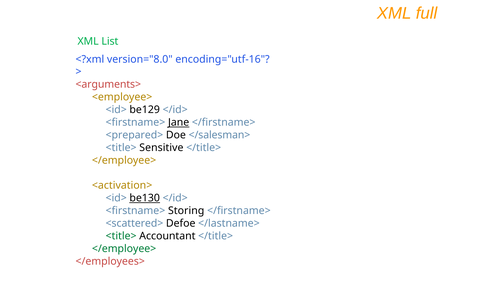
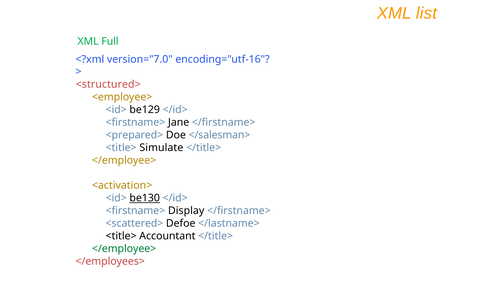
full: full -> list (426, 13)
List: List -> Full (110, 41)
version="8.0: version="8.0 -> version="7.0 (140, 59)
<arguments>: <arguments> -> <structured> (108, 84)
Jane underline: present -> none (179, 122)
Sensitive: Sensitive -> Simulate (161, 147)
Storing: Storing -> Display (186, 210)
<title> colour: green -> black (121, 236)
